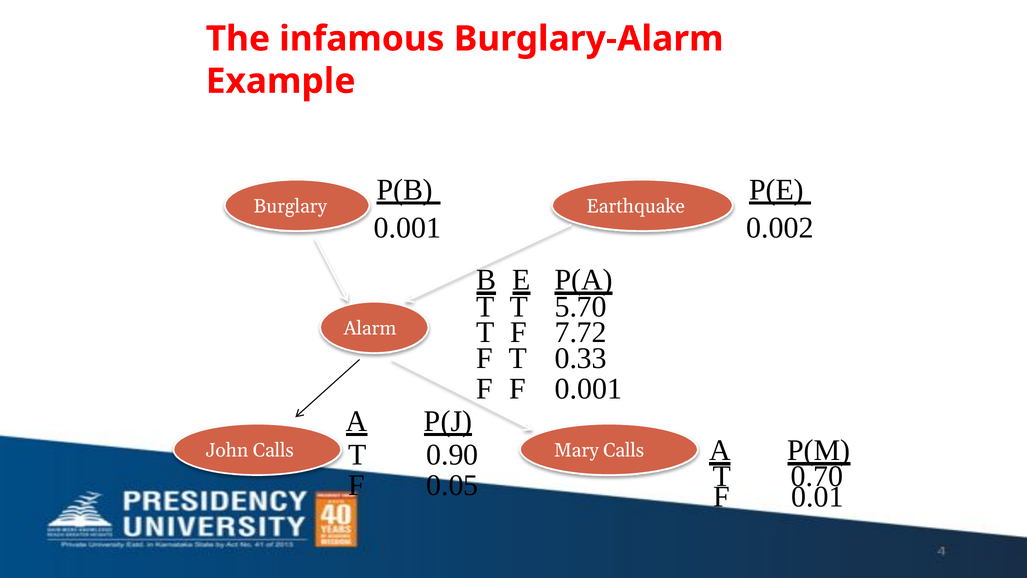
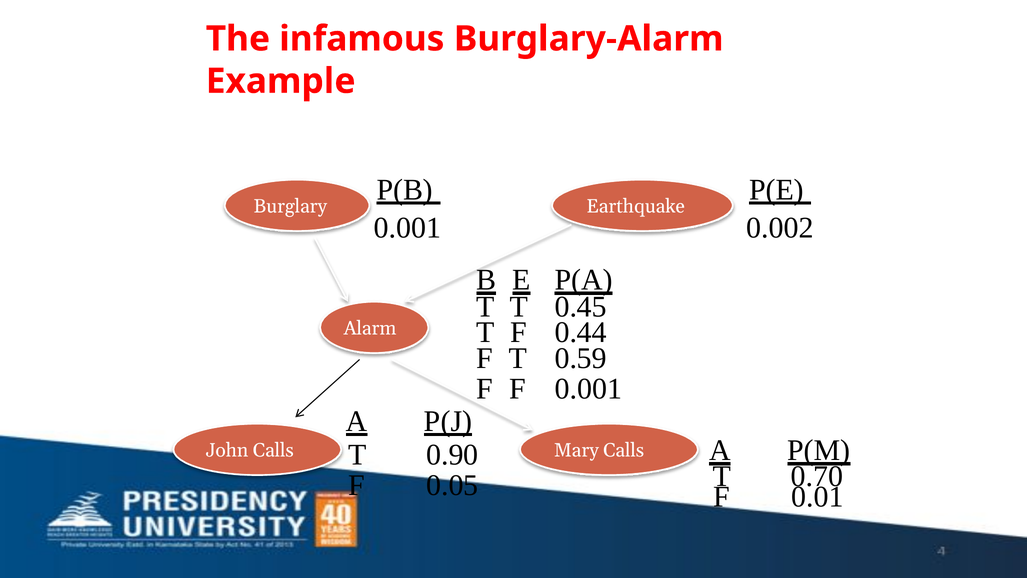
5.70: 5.70 -> 0.45 (581, 307)
7.72: 7.72 -> 0.44 (581, 332)
0.33: 0.33 -> 0.59 (581, 358)
